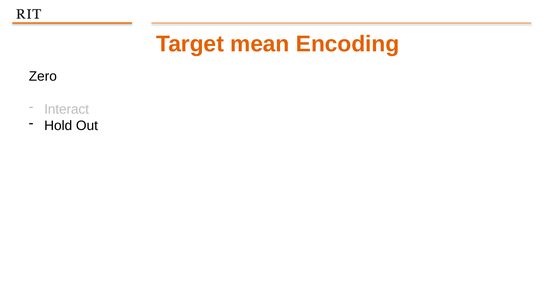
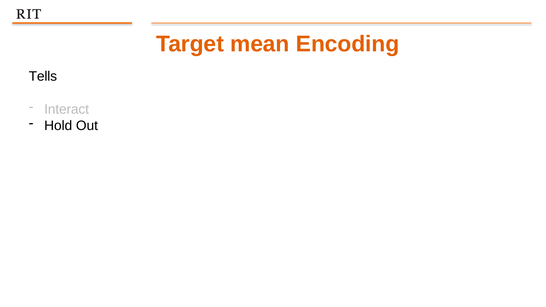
Zero: Zero -> Tells (43, 77)
